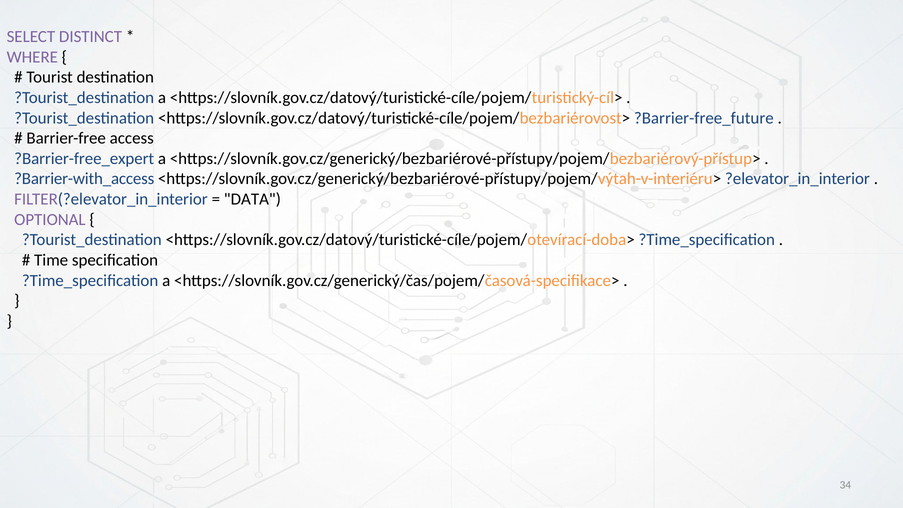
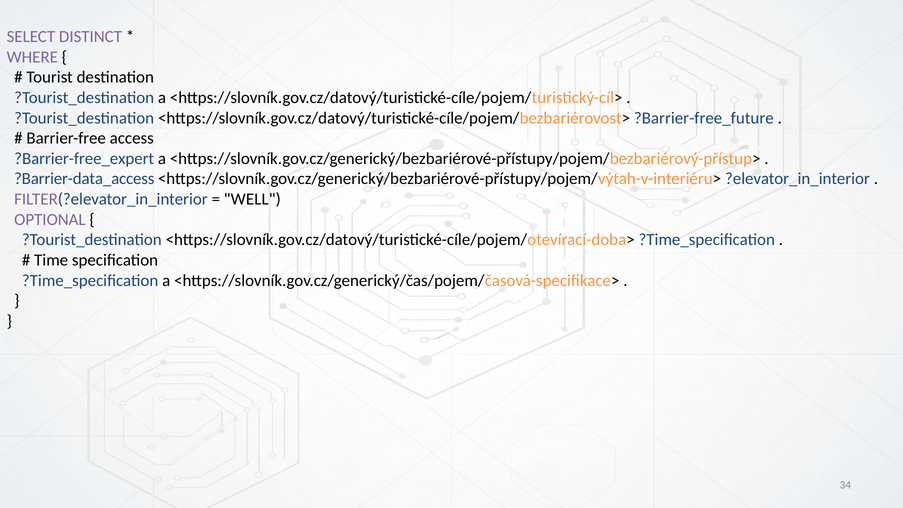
?Barrier-with_access: ?Barrier-with_access -> ?Barrier-data_access (84, 179)
DATA: DATA -> WELL (252, 199)
